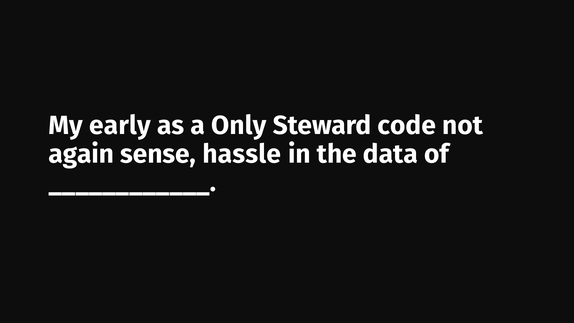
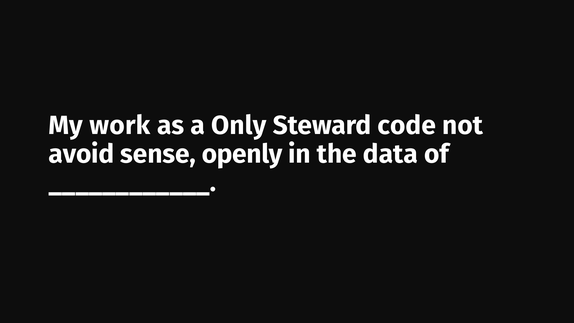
early: early -> work (120, 126)
again: again -> avoid (81, 154)
hassle: hassle -> openly (242, 154)
